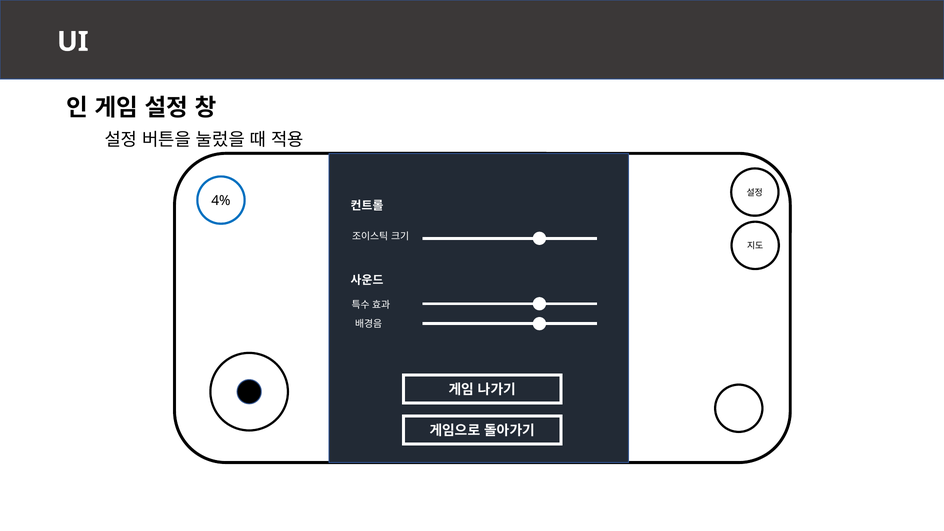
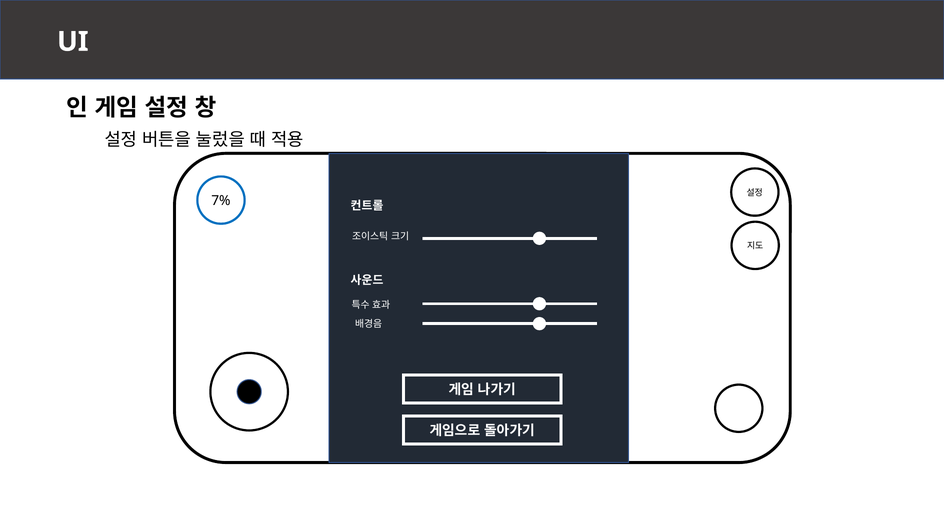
4%: 4% -> 7% (221, 201)
